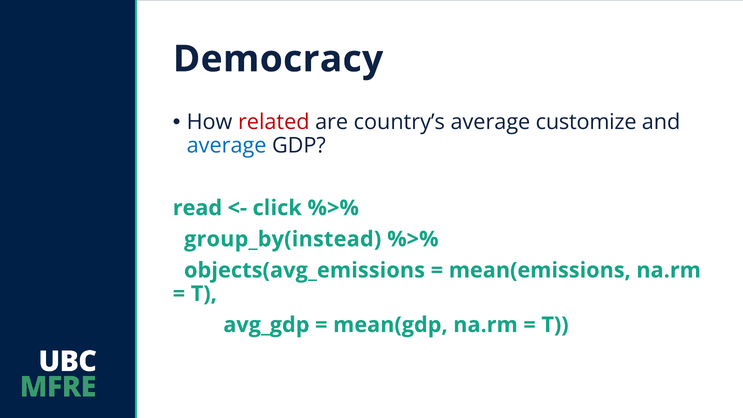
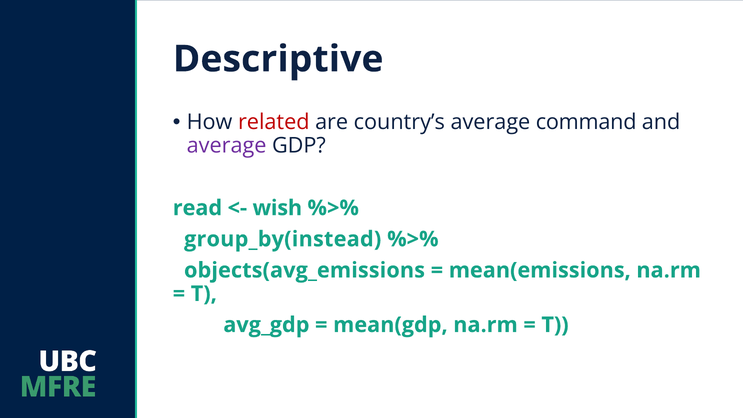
Democracy: Democracy -> Descriptive (278, 59)
customize: customize -> command (586, 122)
average colour: blue -> purple (227, 146)
click: click -> wish (277, 208)
